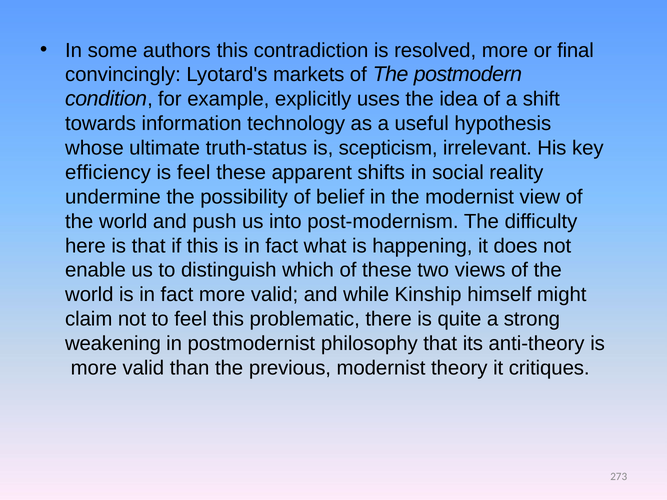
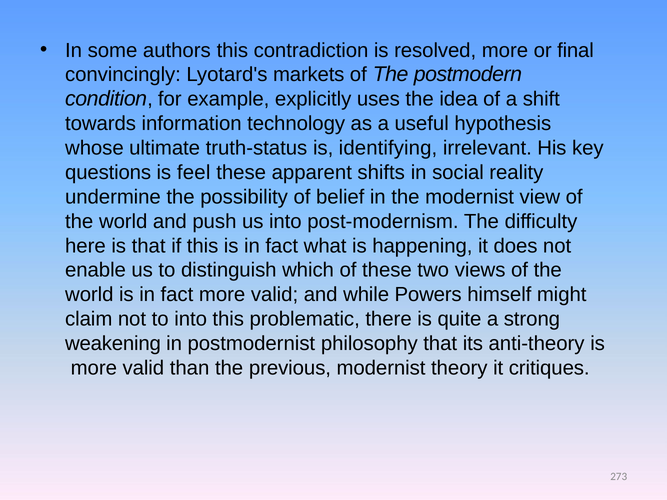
scepticism: scepticism -> identifying (388, 148)
efficiency: efficiency -> questions (108, 173)
Kinship: Kinship -> Powers (428, 295)
to feel: feel -> into (191, 319)
